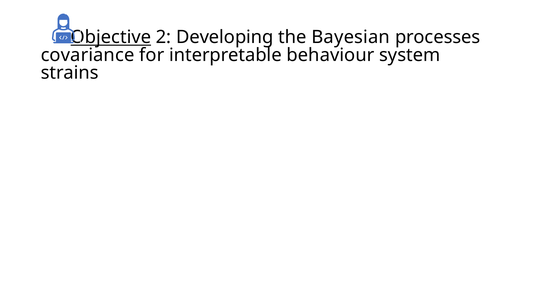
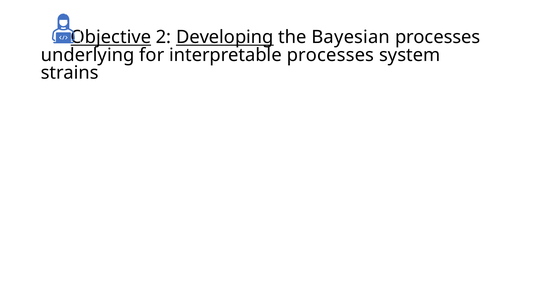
Developing underline: none -> present (225, 37)
covariance: covariance -> underlying (88, 55)
interpretable behaviour: behaviour -> processes (330, 55)
